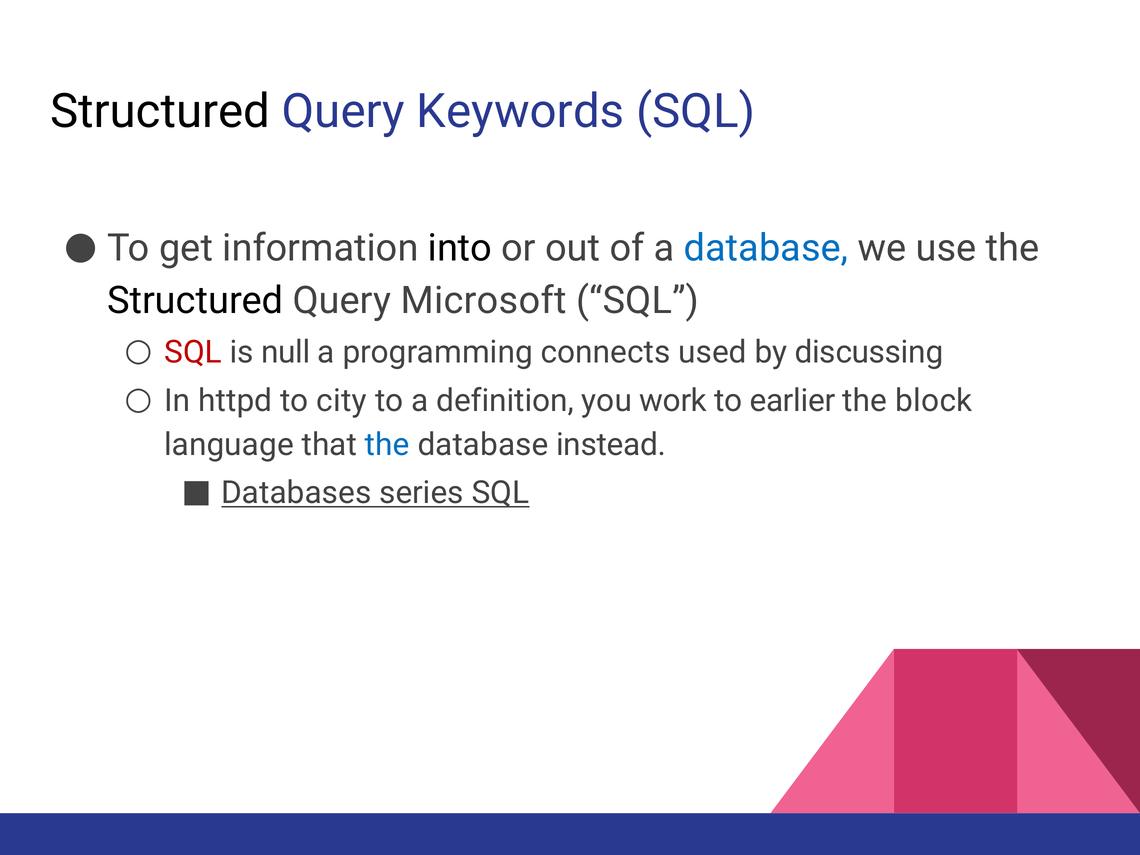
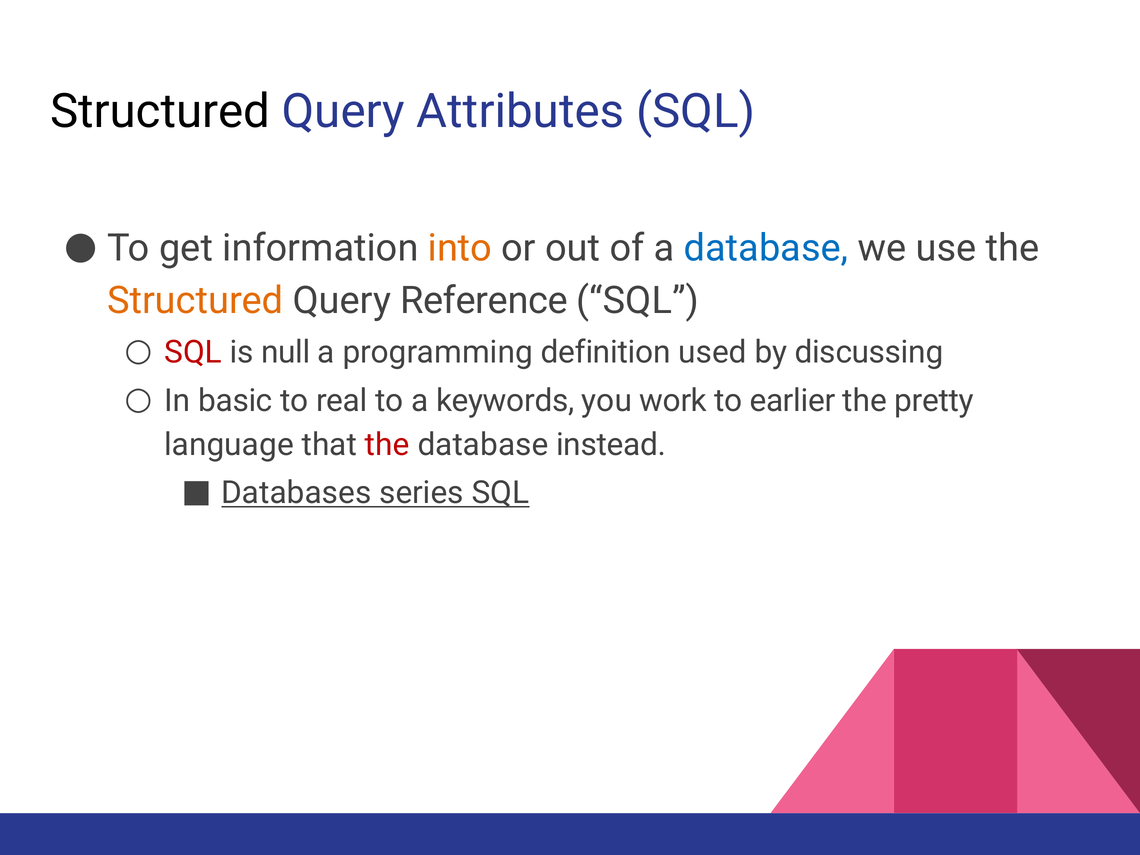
Keywords: Keywords -> Attributes (520, 111)
into colour: black -> orange (460, 248)
Structured colour: black -> orange (195, 301)
Microsoft: Microsoft -> Reference (484, 301)
connects: connects -> definition (606, 352)
httpd: httpd -> basic (235, 401)
city: city -> real (342, 401)
definition: definition -> keywords (505, 401)
block: block -> pretty (934, 401)
the colour: blue -> red (387, 445)
